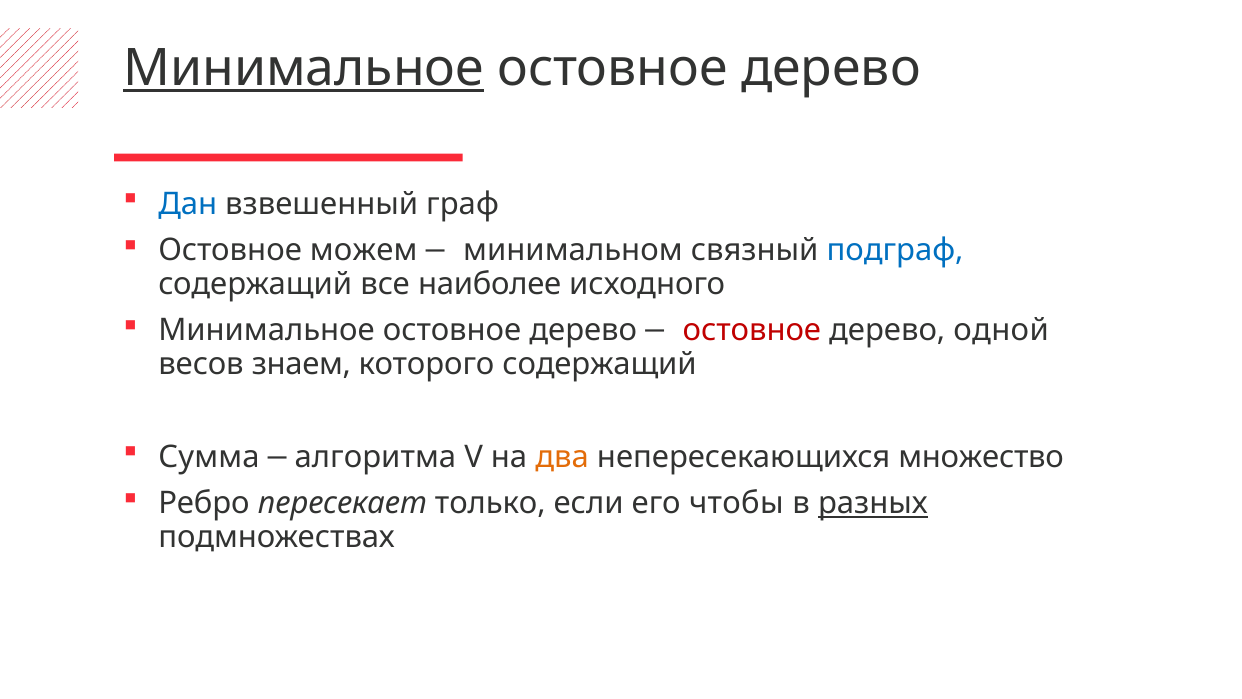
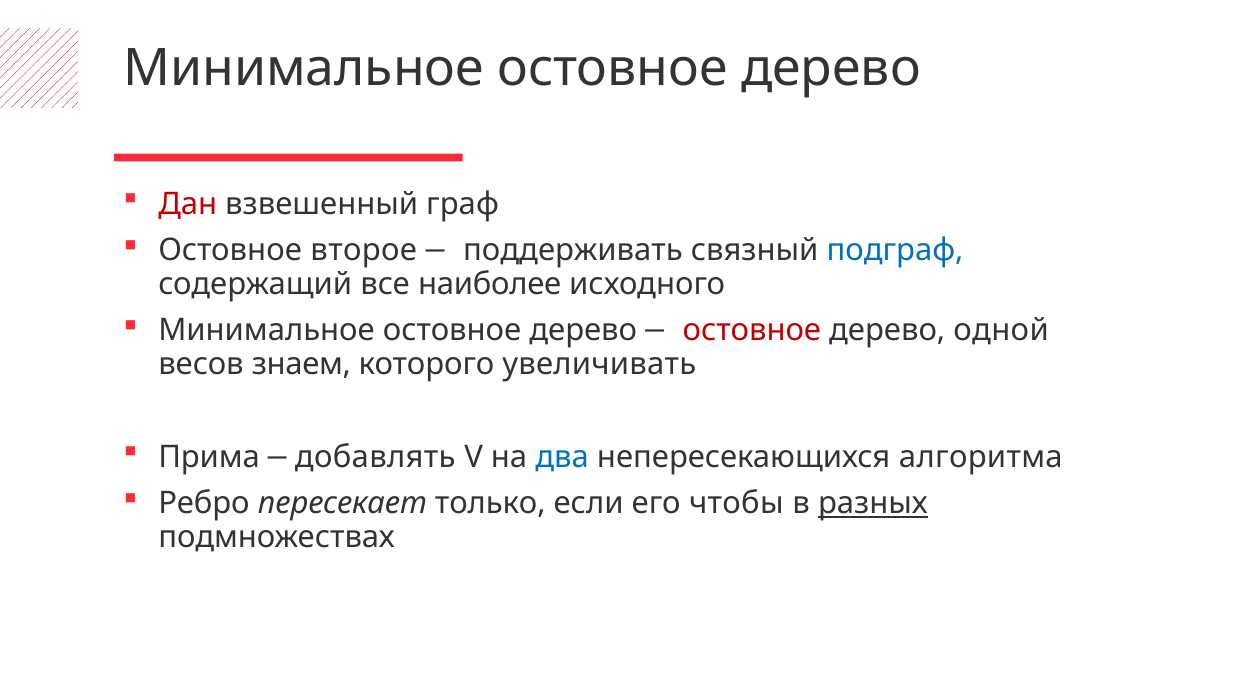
Минимальное underline: present -> none (304, 68)
Дан colour: blue -> red (188, 204)
можем: можем -> второе (364, 251)
минимальном: минимальном -> поддерживать (573, 251)
которого содержащий: содержащий -> увеличивать (599, 364)
Сумма: Сумма -> Прима (209, 457)
алгоритма: алгоритма -> добавлять (375, 457)
два colour: orange -> blue (562, 457)
множество: множество -> алгоритма (981, 457)
